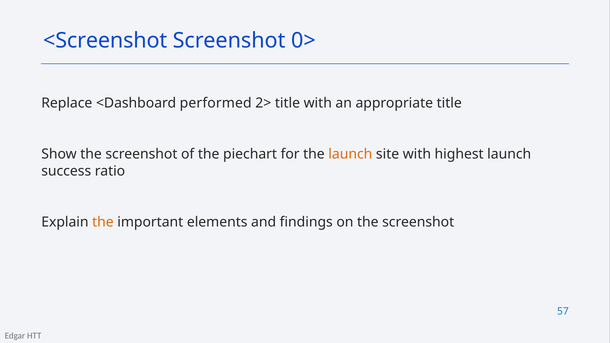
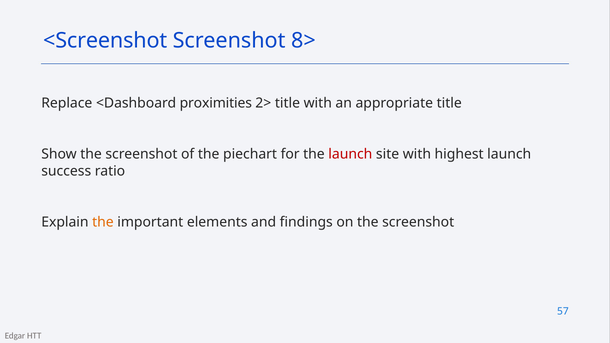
0>: 0> -> 8> (303, 41)
performed: performed -> proximities (216, 103)
launch colour: orange -> red (350, 154)
